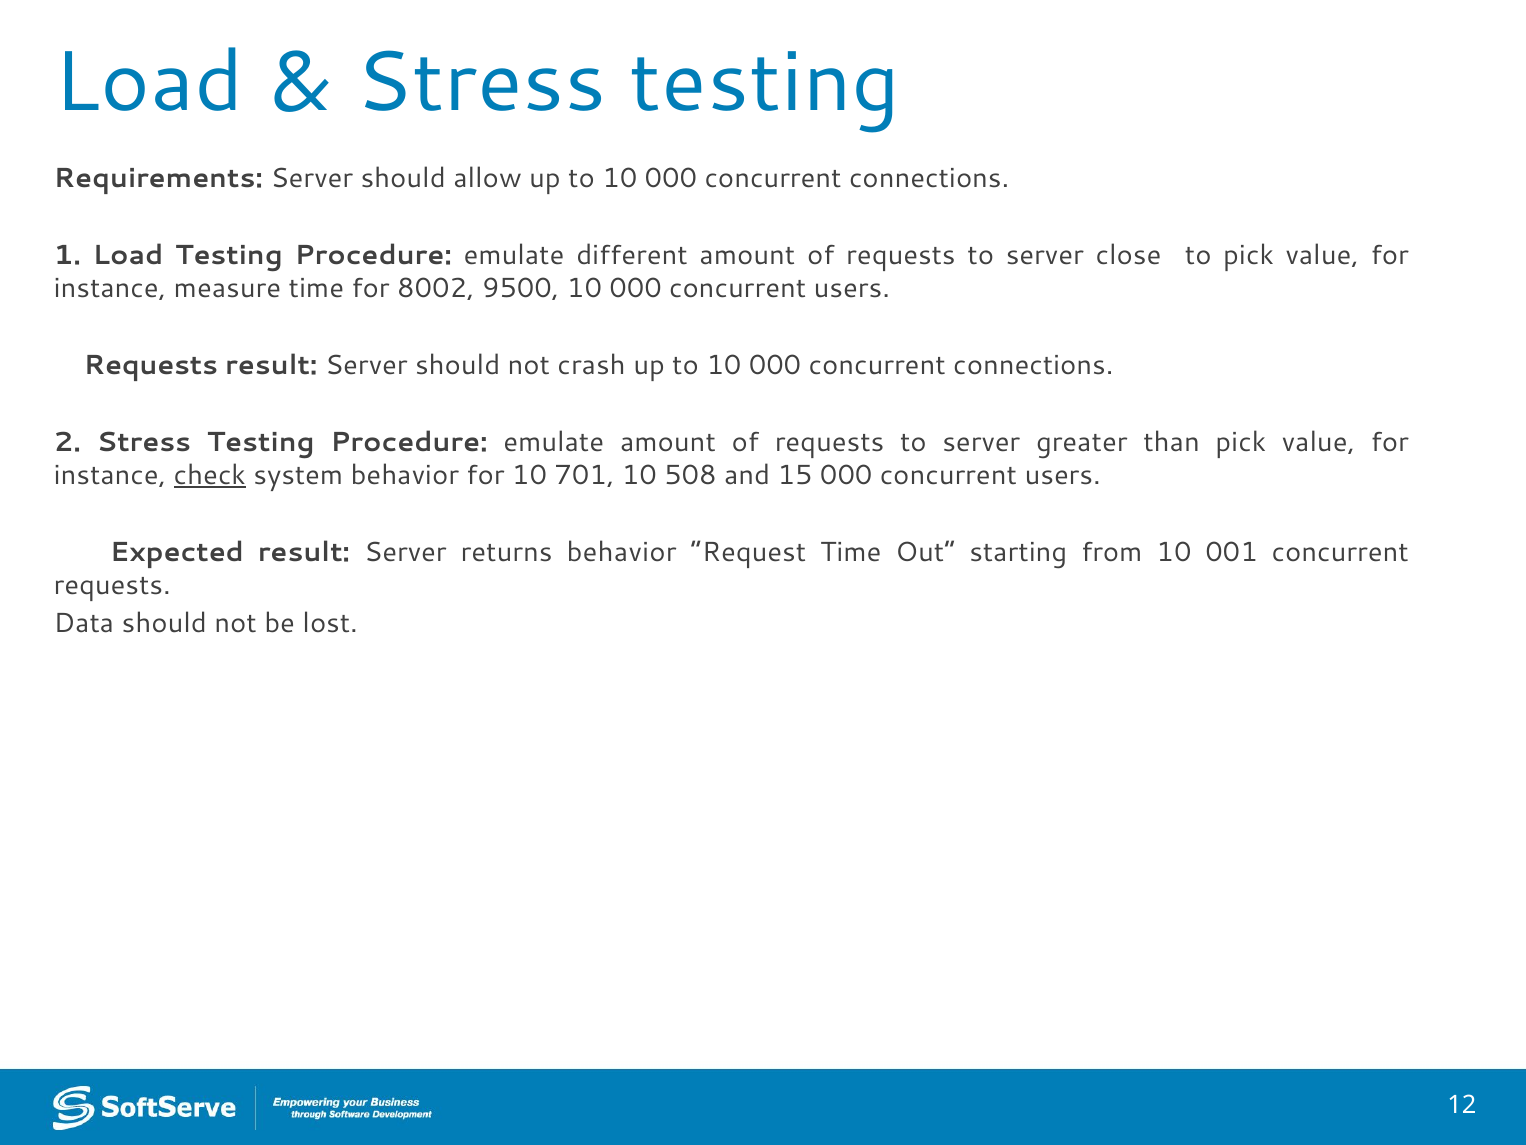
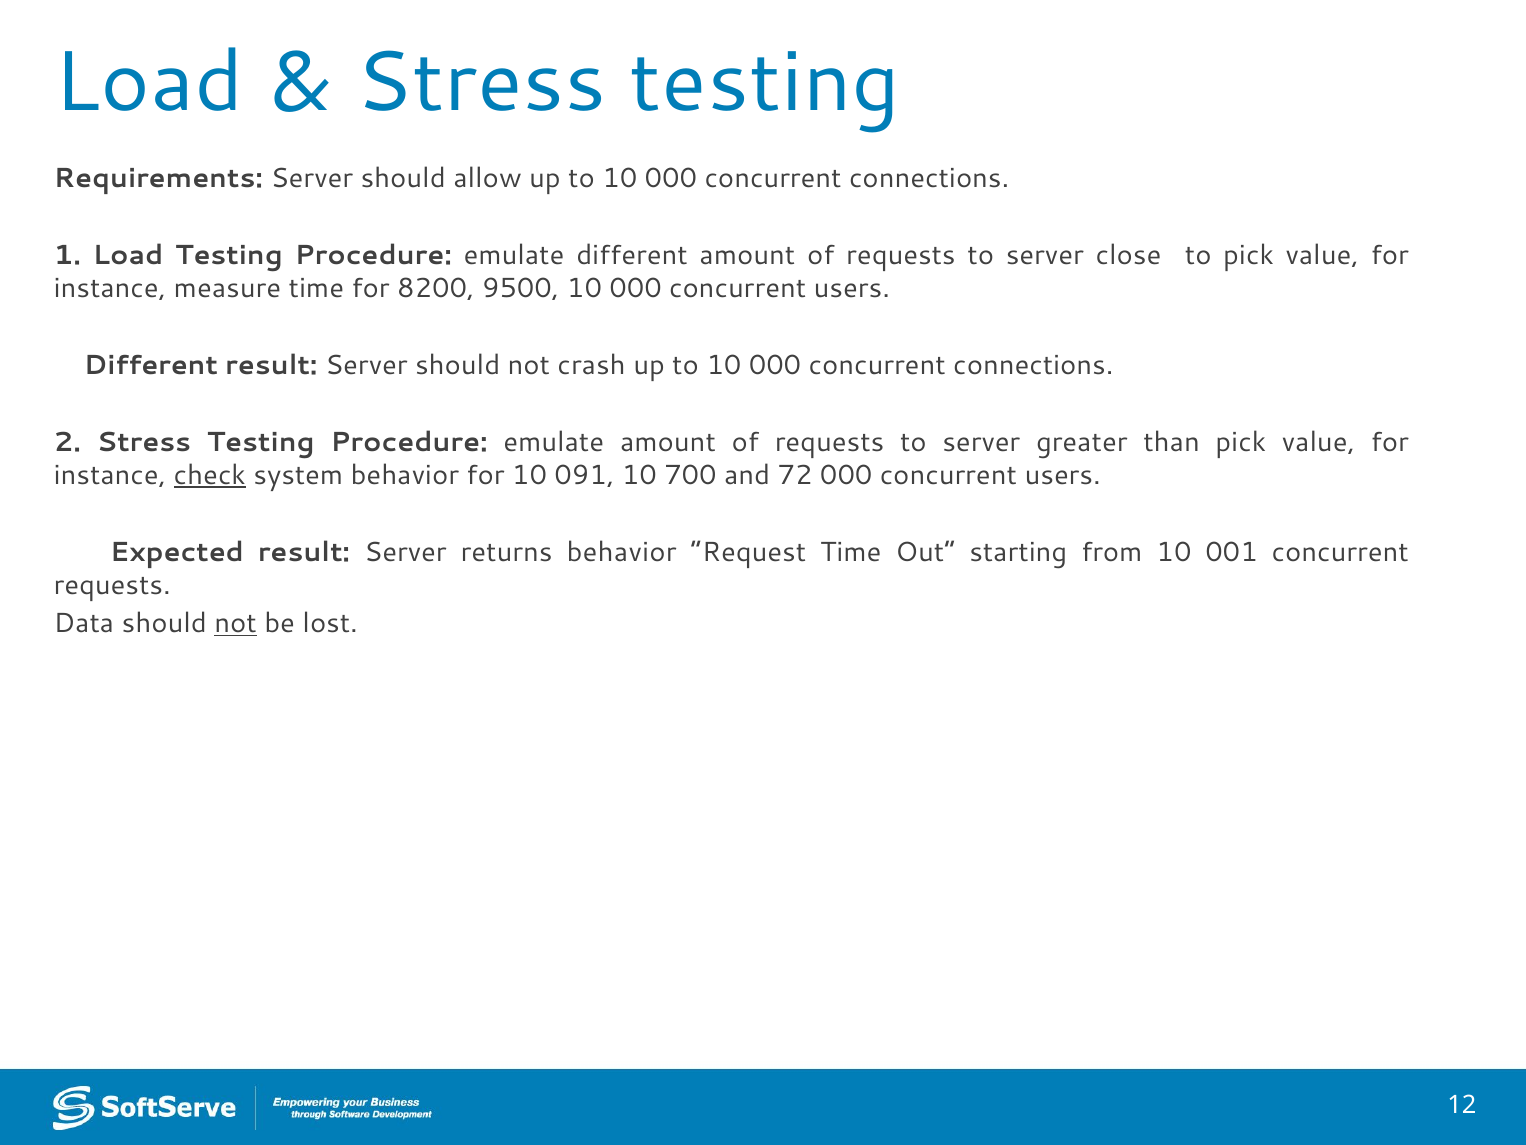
8002: 8002 -> 8200 (436, 288)
Requests: Requests -> Different (151, 365)
701: 701 -> 091 (584, 475)
508: 508 -> 700 (690, 475)
15: 15 -> 72 (795, 475)
not underline: none -> present (236, 623)
